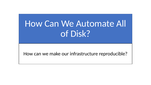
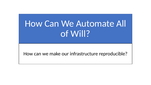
Disk: Disk -> Will (80, 34)
